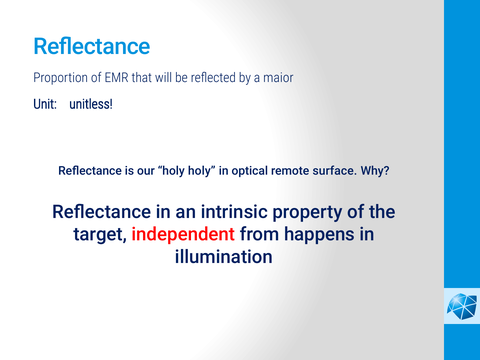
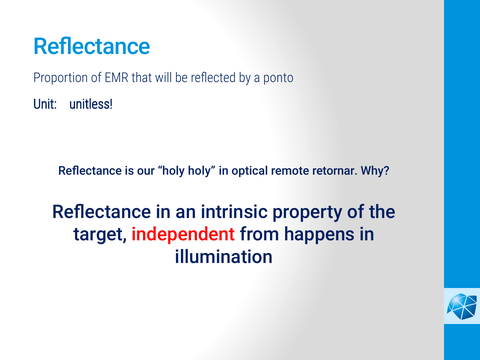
maior: maior -> ponto (278, 78)
surface: surface -> retornar (335, 171)
